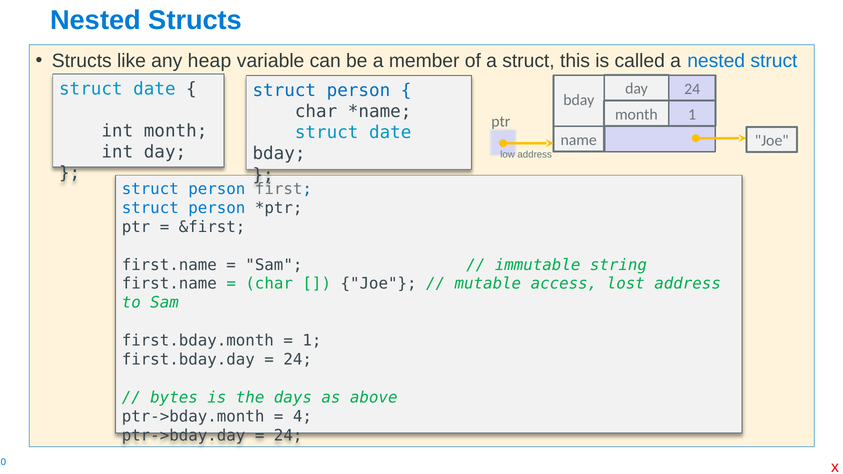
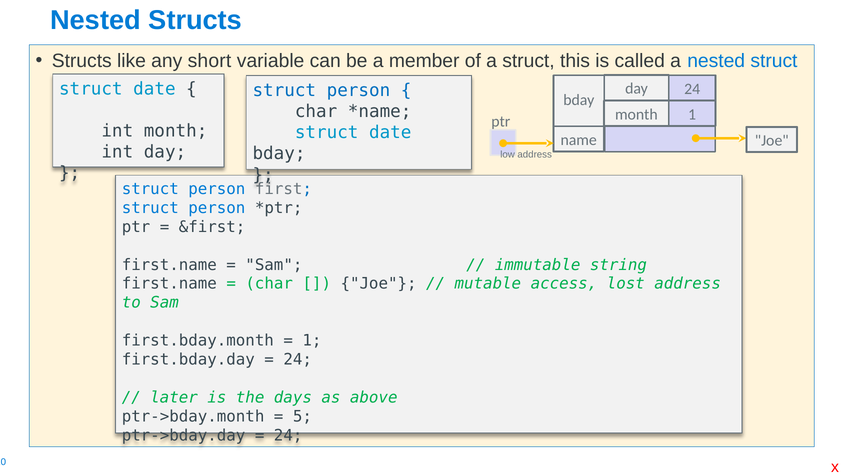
heap: heap -> short (209, 61)
bytes: bytes -> later (174, 398)
4: 4 -> 5 (302, 417)
